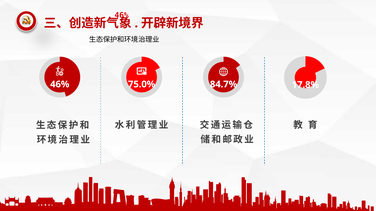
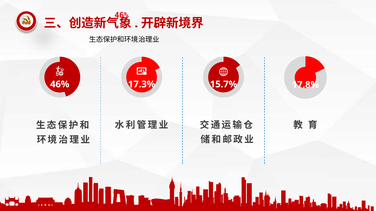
75.0%: 75.0% -> 17.3% (142, 84)
84.7%: 84.7% -> 15.7% (224, 84)
